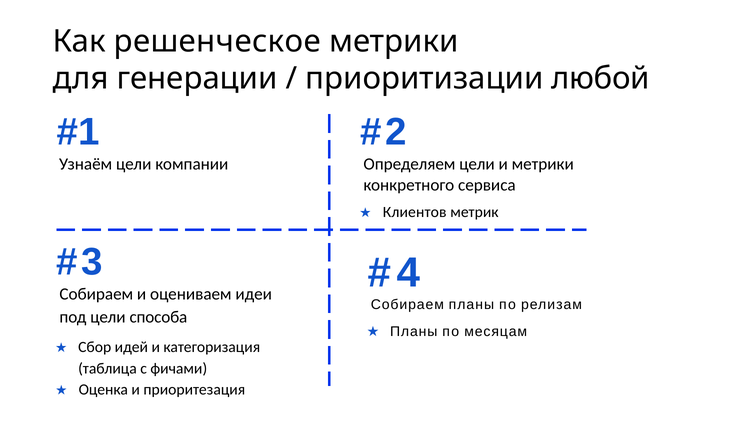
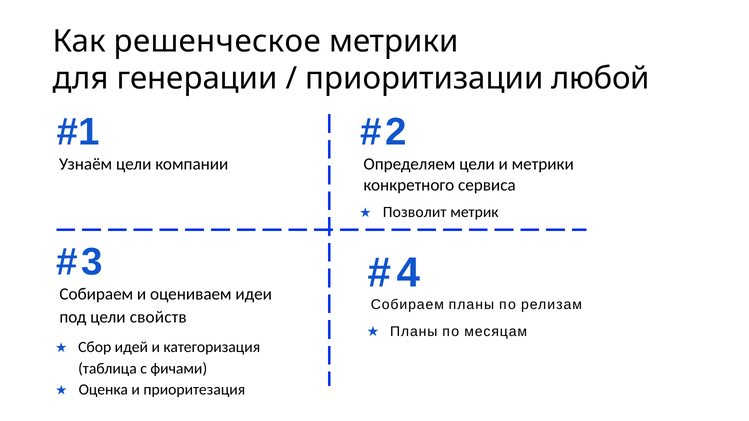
Клиентов: Клиентов -> Позволит (415, 212)
способа: способа -> свойств (158, 318)
